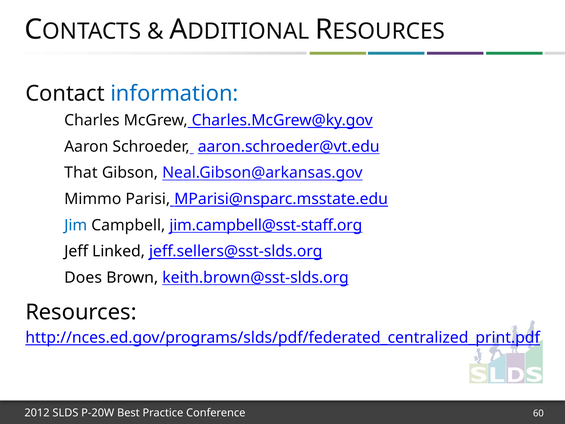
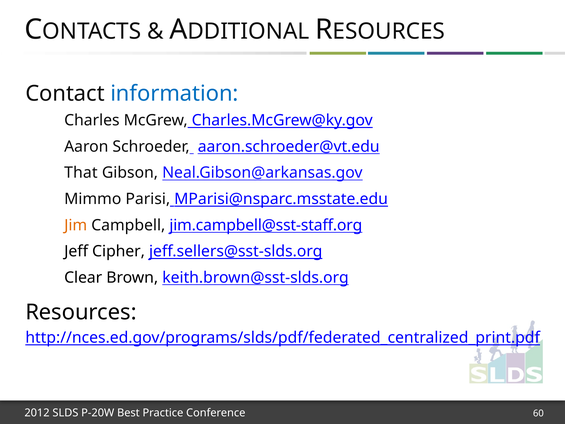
Jim colour: blue -> orange (76, 225)
Linked: Linked -> Cipher (119, 251)
Does: Does -> Clear (83, 277)
